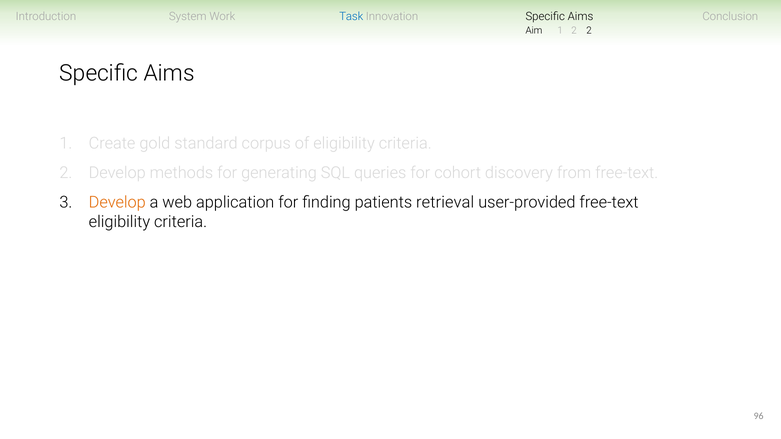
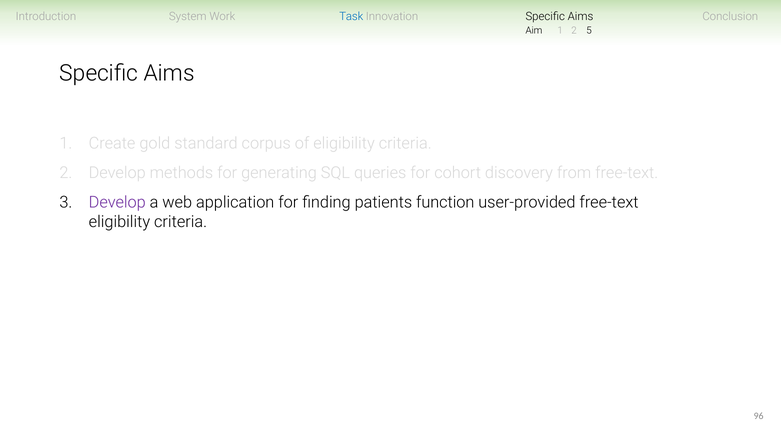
2 2: 2 -> 5 (589, 30)
Develop colour: orange -> purple (117, 202)
retrieval: retrieval -> function (445, 202)
